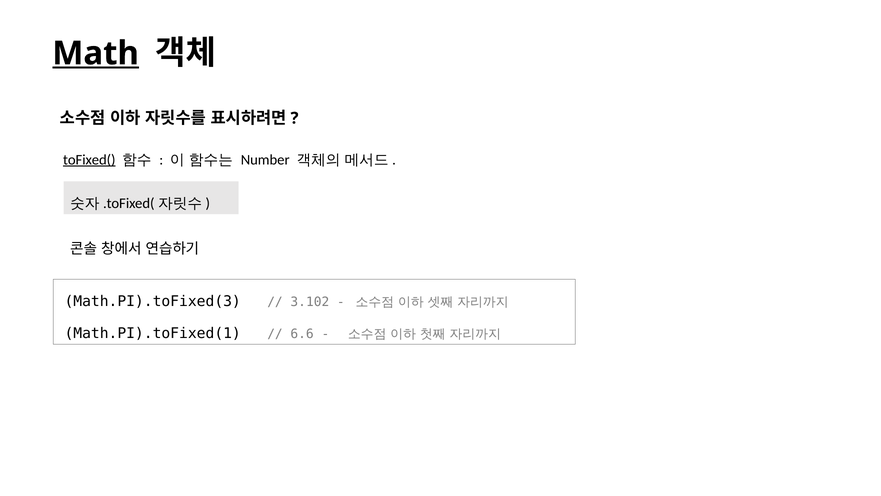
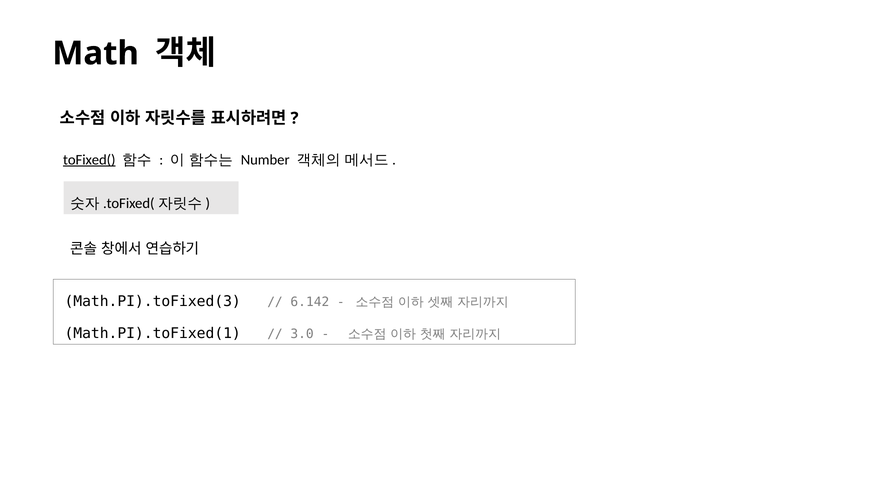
Math underline: present -> none (96, 53)
3.102: 3.102 -> 6.142 (310, 302)
6.6: 6.6 -> 3.0 (302, 334)
